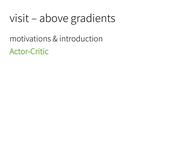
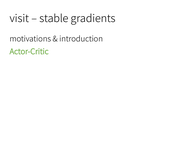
above: above -> stable (54, 18)
